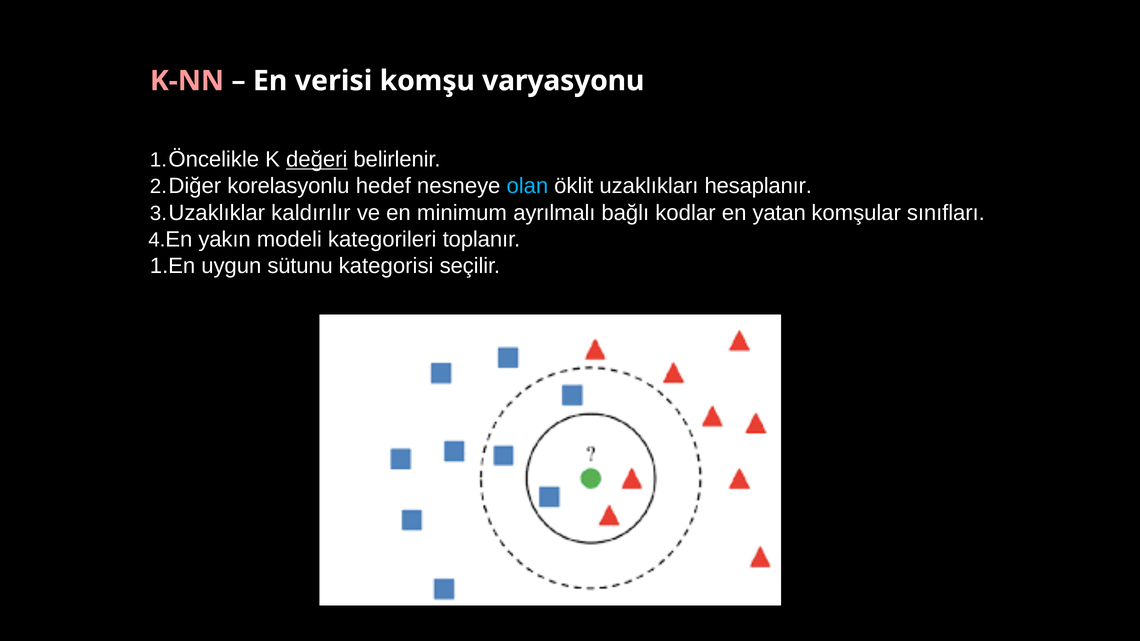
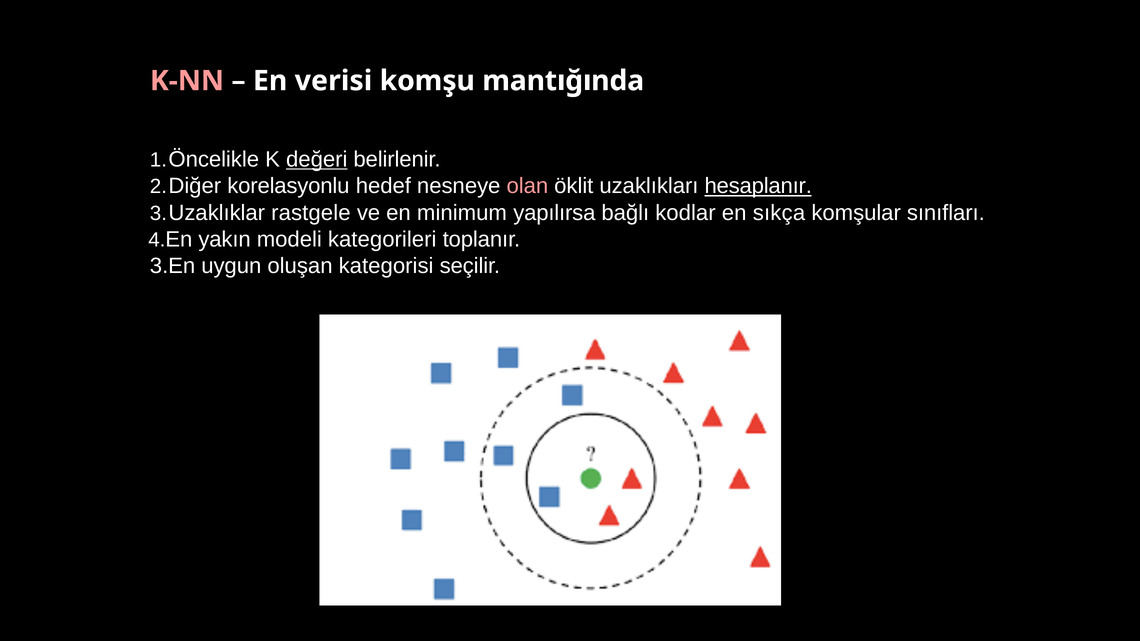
varyasyonu: varyasyonu -> mantığında (563, 81)
olan colour: light blue -> pink (527, 186)
hesaplanır underline: none -> present (758, 186)
kaldırılır: kaldırılır -> rastgele (311, 213)
ayrılmalı: ayrılmalı -> yapılırsa (554, 213)
yatan: yatan -> sıkça (779, 213)
1.En: 1.En -> 3.En (173, 266)
sütunu: sütunu -> oluşan (300, 266)
